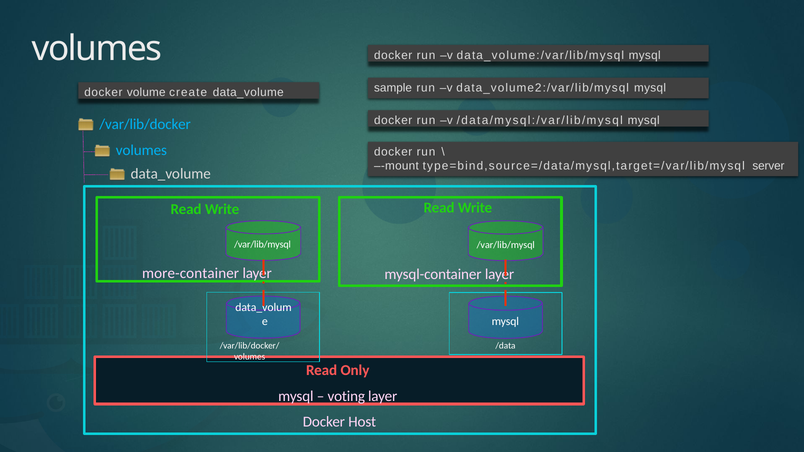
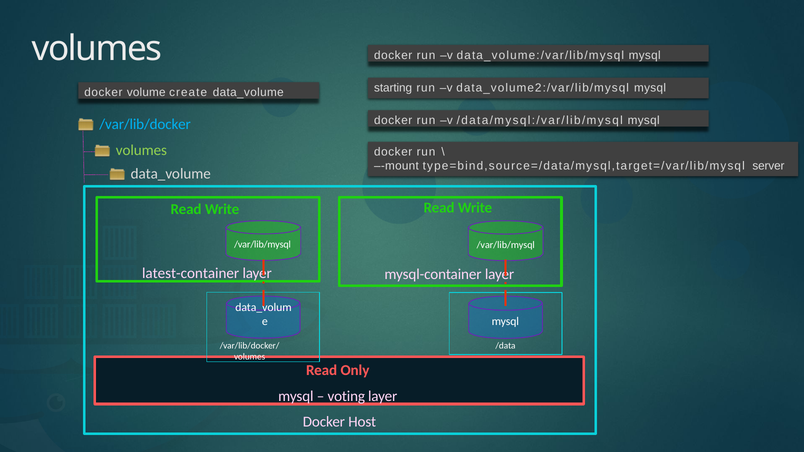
sample: sample -> starting (393, 88)
volumes colour: light blue -> light green (141, 150)
more-container: more-container -> latest-container (191, 273)
